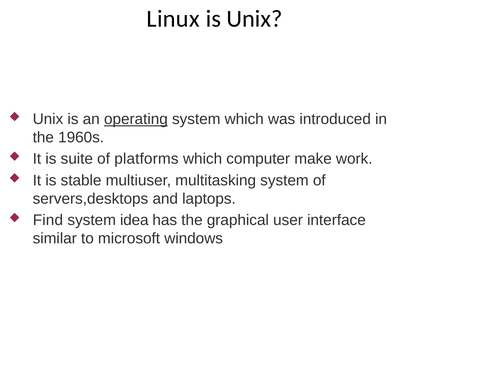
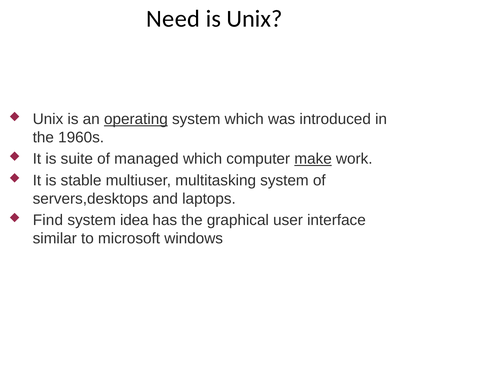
Linux: Linux -> Need (173, 19)
platforms: platforms -> managed (146, 159)
make underline: none -> present (313, 159)
